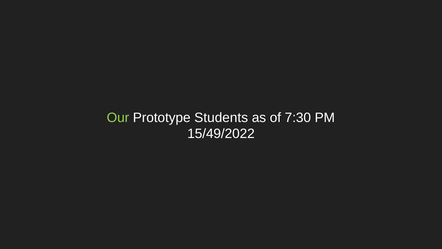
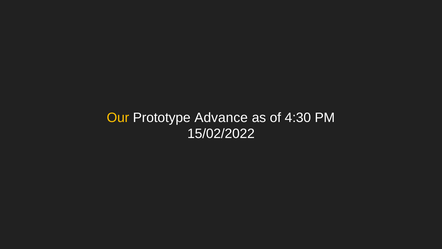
Our colour: light green -> yellow (118, 117)
Students: Students -> Advance (221, 117)
7:30: 7:30 -> 4:30 (298, 117)
15/49/2022: 15/49/2022 -> 15/02/2022 (221, 134)
